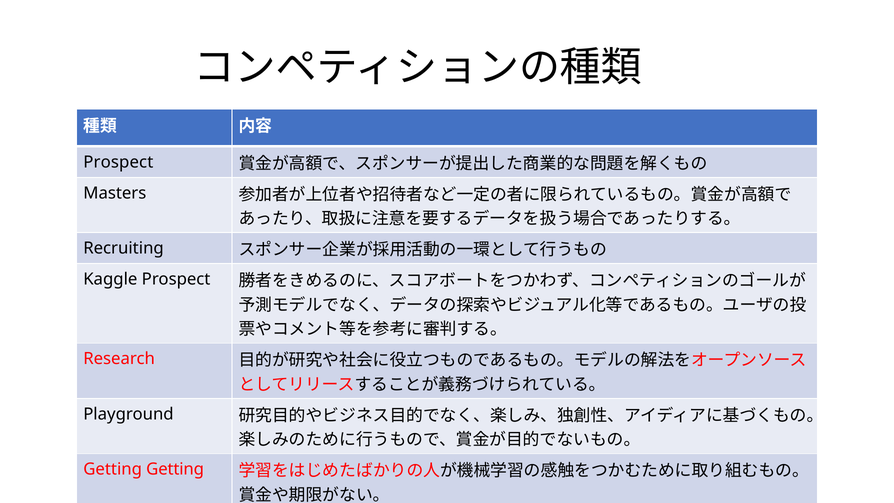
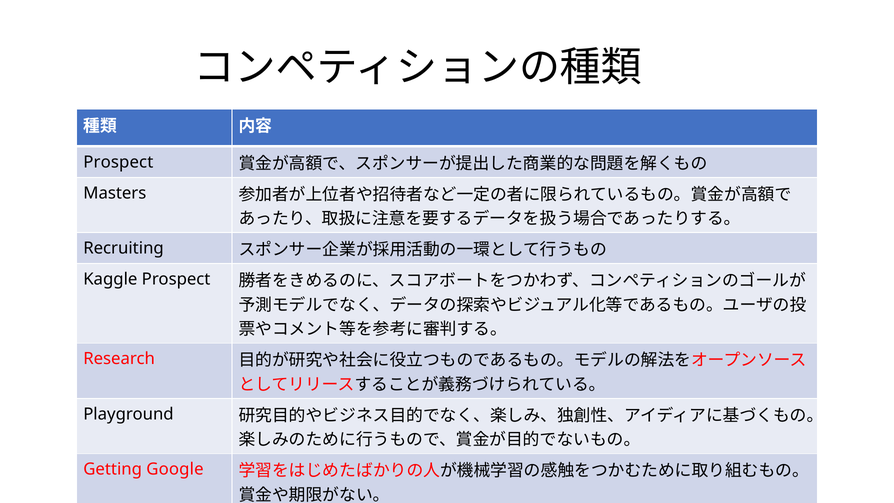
Getting Getting: Getting -> Google (175, 469)
